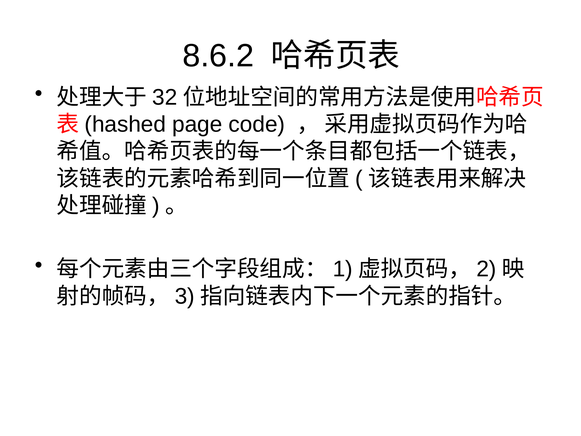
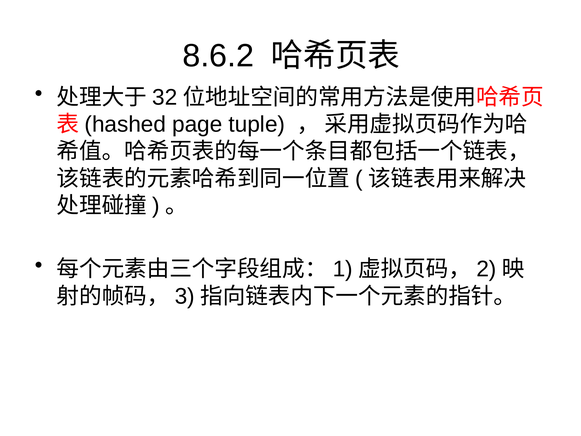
code: code -> tuple (257, 124)
